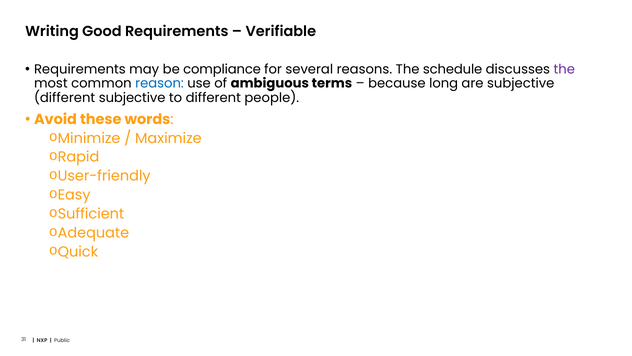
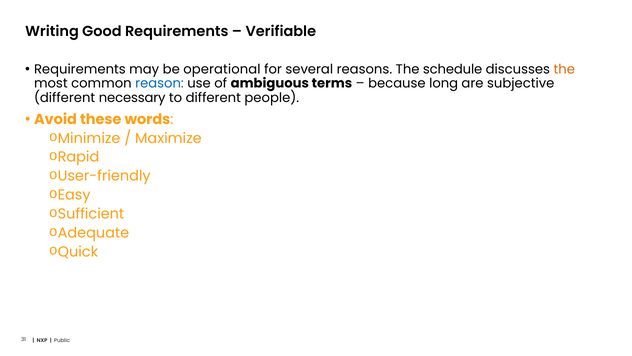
compliance: compliance -> operational (222, 69)
the colour: purple -> orange (564, 69)
different subjective: subjective -> necessary (132, 98)
